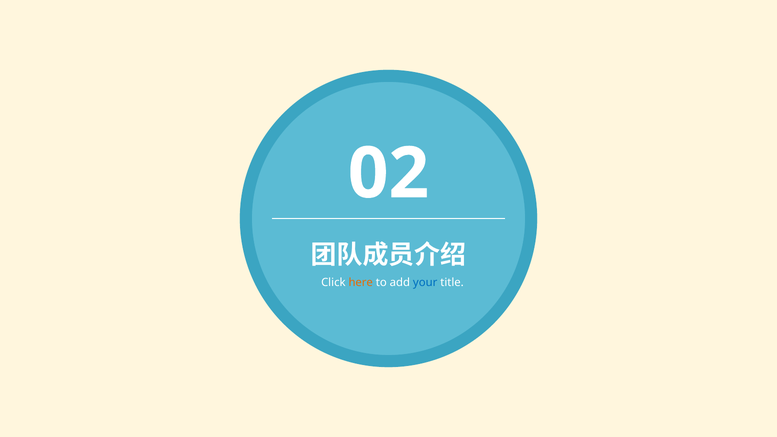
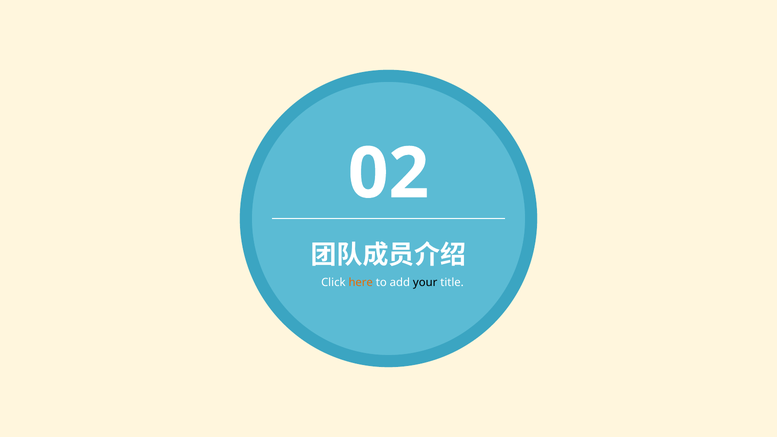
your colour: blue -> black (425, 283)
